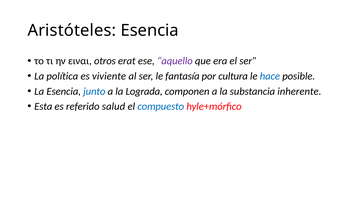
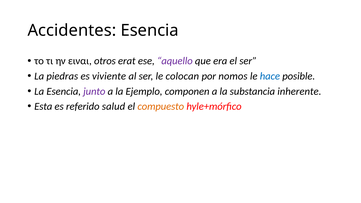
Aristóteles: Aristóteles -> Accidentes (72, 30)
política: política -> piedras (62, 76)
fantasía: fantasía -> colocan (182, 76)
cultura: cultura -> nomos (233, 76)
junto colour: blue -> purple (94, 91)
Lograda: Lograda -> Ejemplo (144, 91)
compuesto colour: blue -> orange (161, 106)
